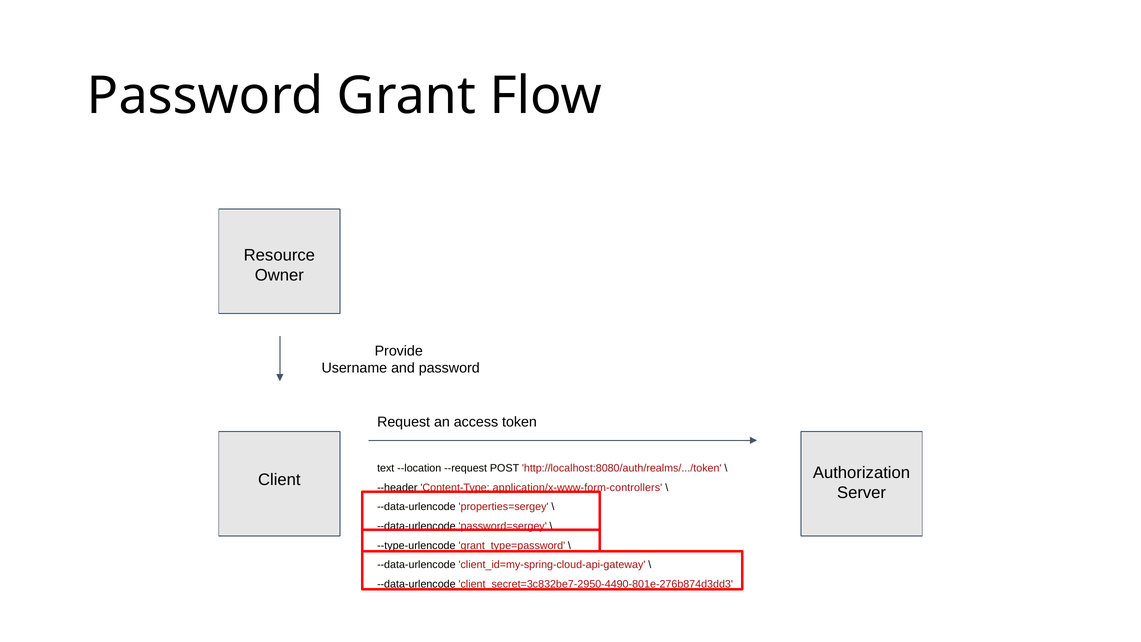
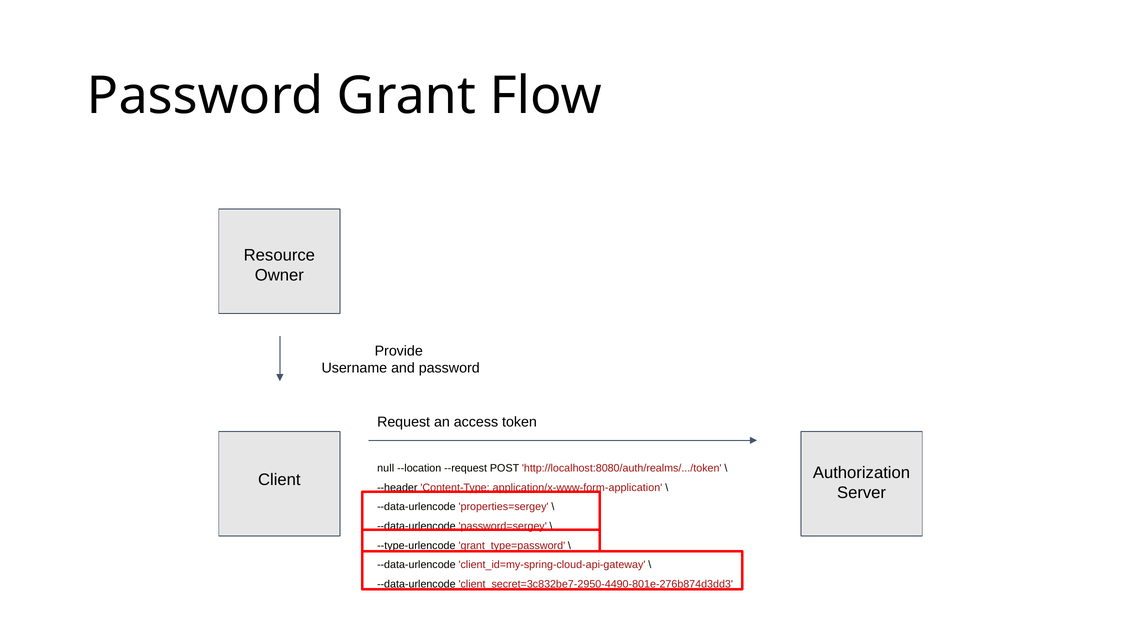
text: text -> null (386, 468)
application/x-www-form-controllers: application/x-www-form-controllers -> application/x-www-form-application (577, 487)
